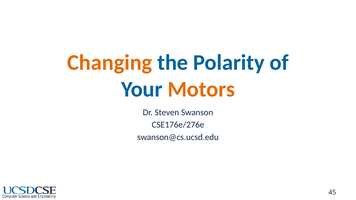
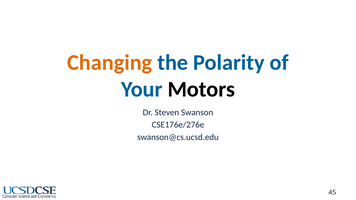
Motors colour: orange -> black (201, 89)
